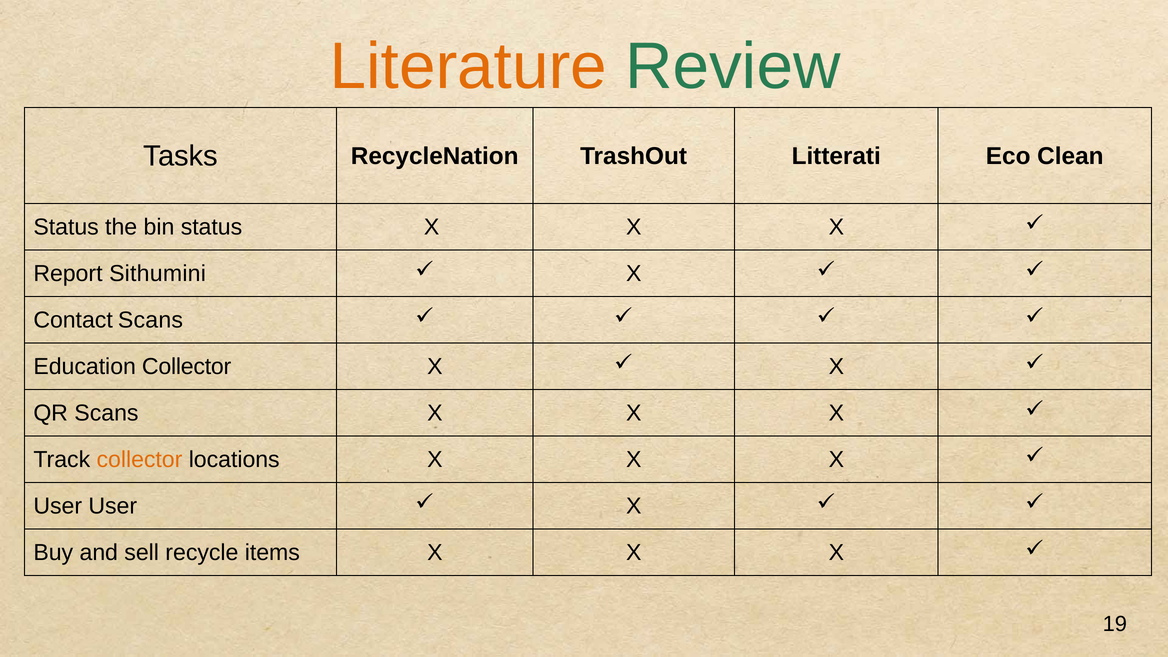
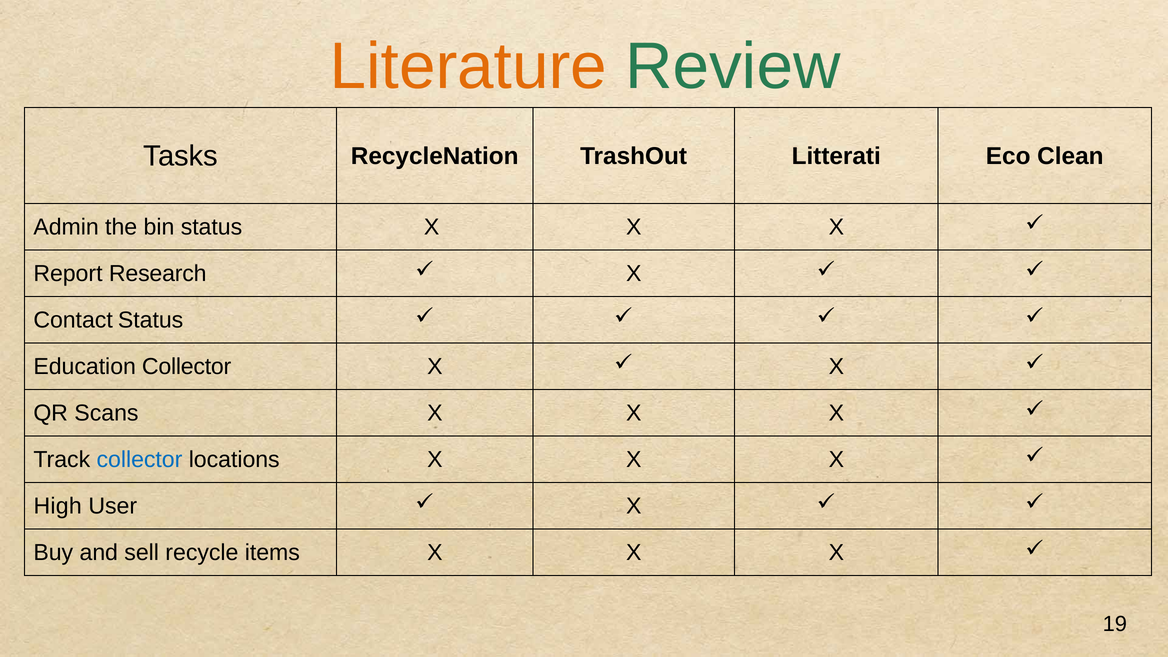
Status: Status -> Admin (66, 227)
Sithumini: Sithumini -> Research (158, 274)
Contact Scans: Scans -> Status (151, 320)
collector colour: orange -> blue (139, 460)
User: User -> High (58, 506)
